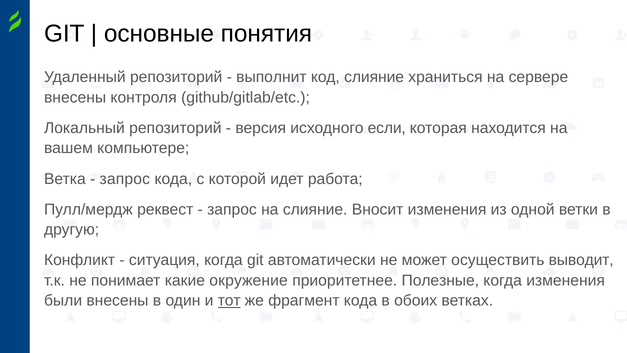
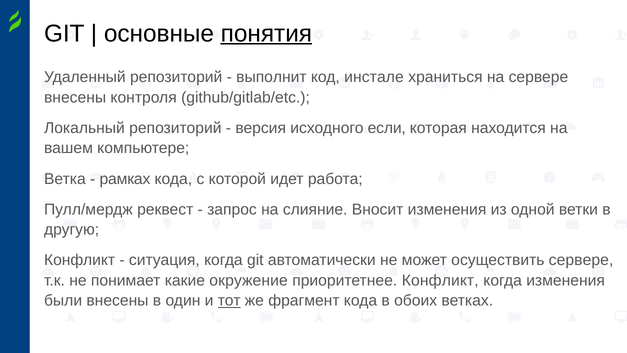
понятия underline: none -> present (266, 33)
код слияние: слияние -> инстале (374, 77)
запрос: запрос -> рамках (125, 179)
осуществить выводит: выводит -> сервере (581, 260)
приоритетнее Полезные: Полезные -> Конфликт (440, 280)
